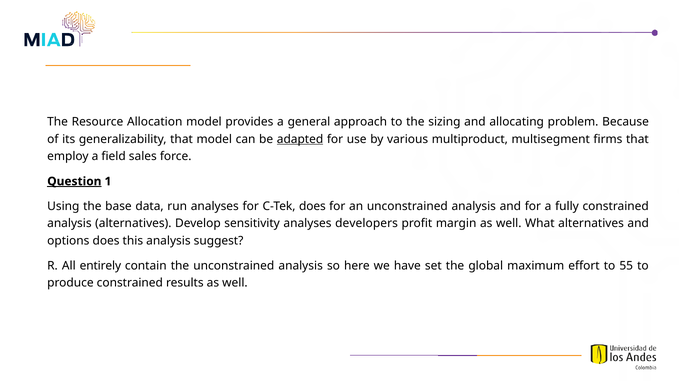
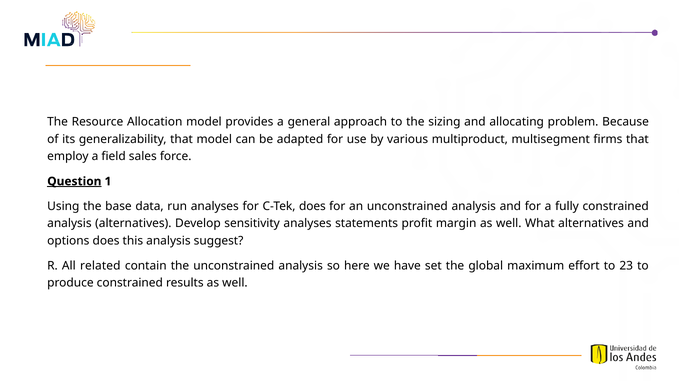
adapted underline: present -> none (300, 139)
developers: developers -> statements (367, 224)
entirely: entirely -> related (100, 266)
55: 55 -> 23 (626, 266)
